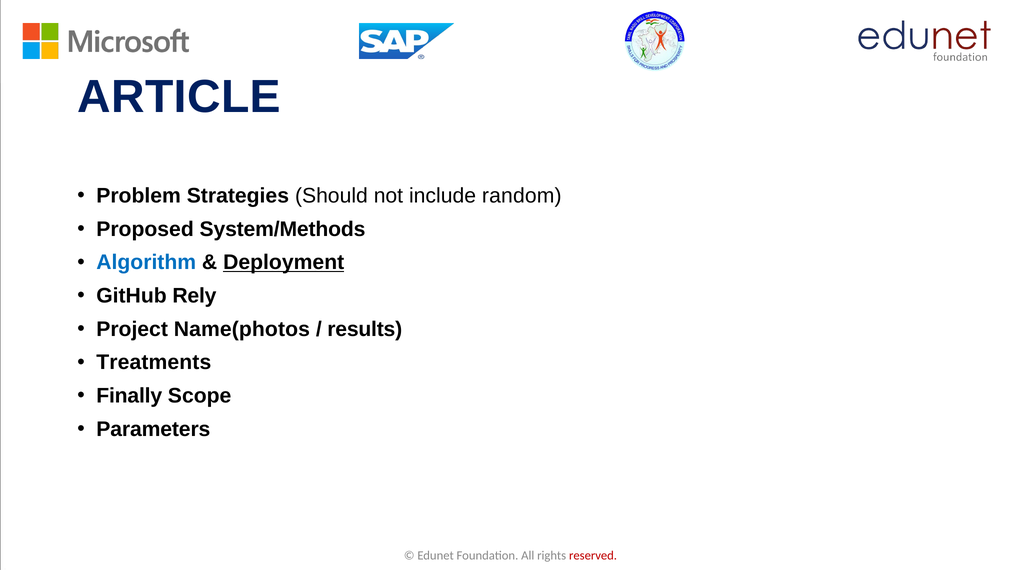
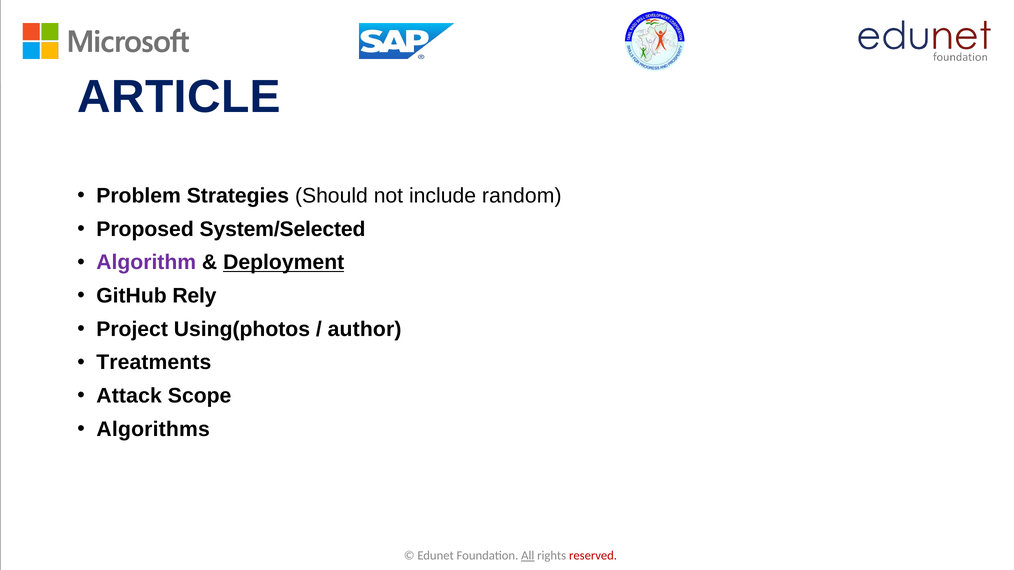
System/Methods: System/Methods -> System/Selected (283, 229)
Algorithm colour: blue -> purple (146, 263)
Name(photos: Name(photos -> Using(photos (242, 329)
results: results -> author (365, 329)
Finally: Finally -> Attack (129, 396)
Parameters: Parameters -> Algorithms (153, 429)
All underline: none -> present (528, 556)
